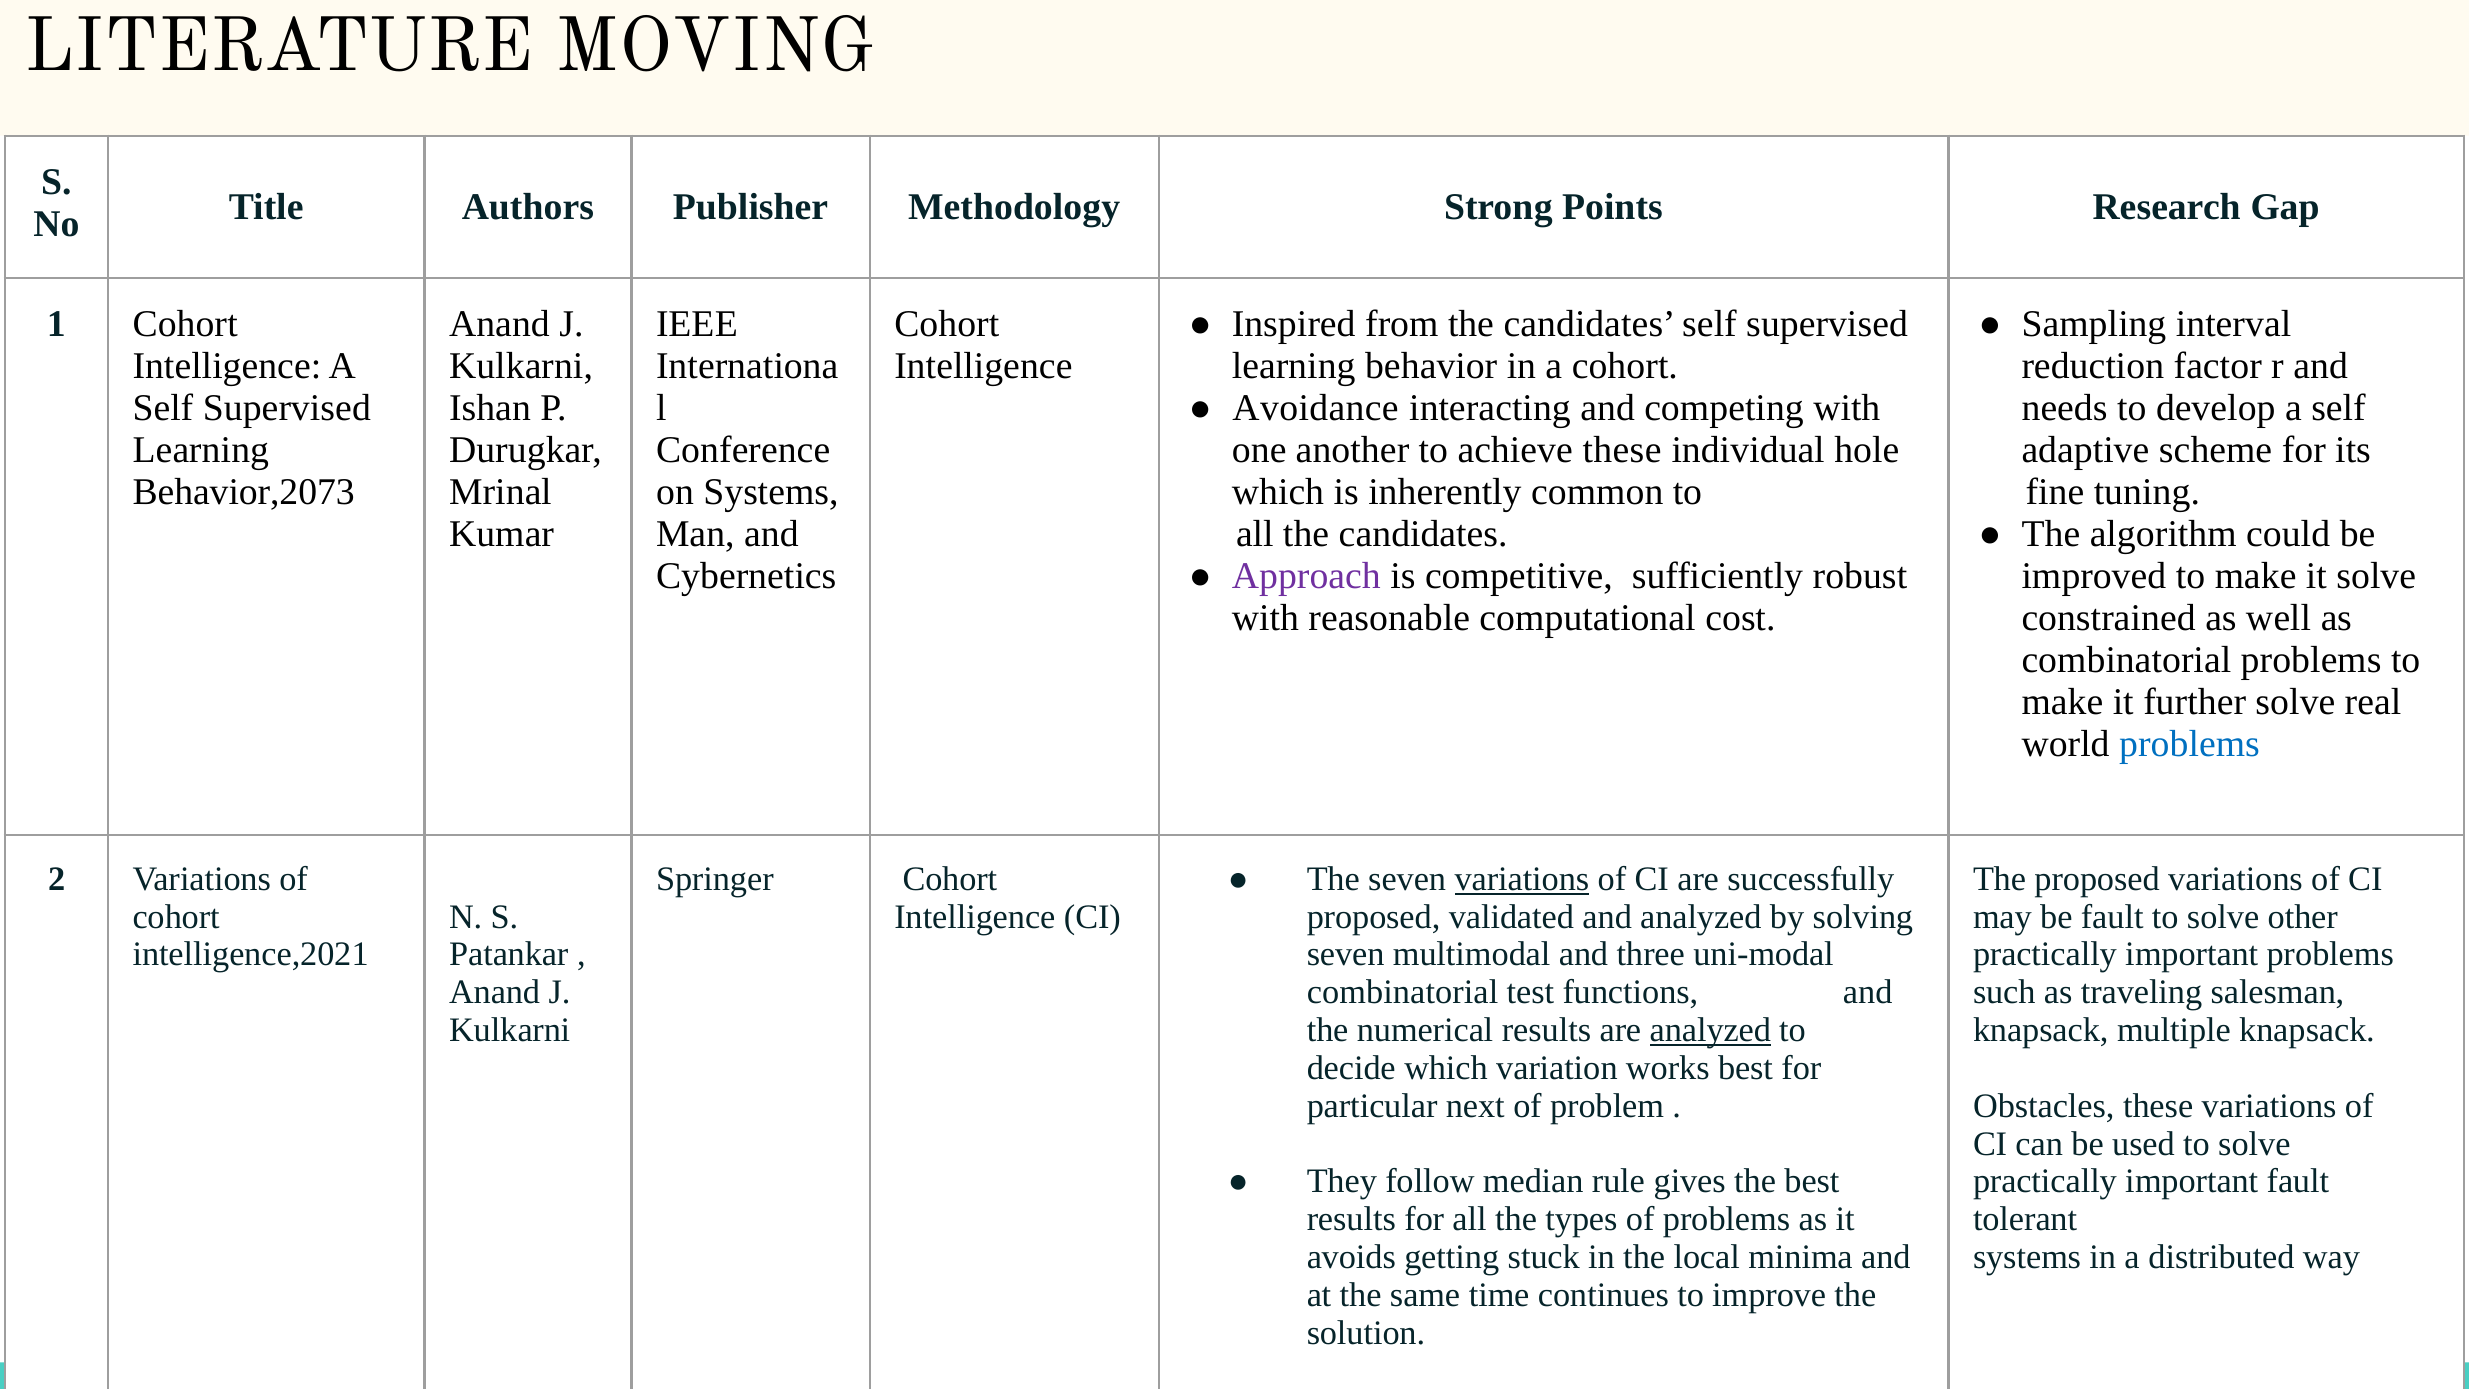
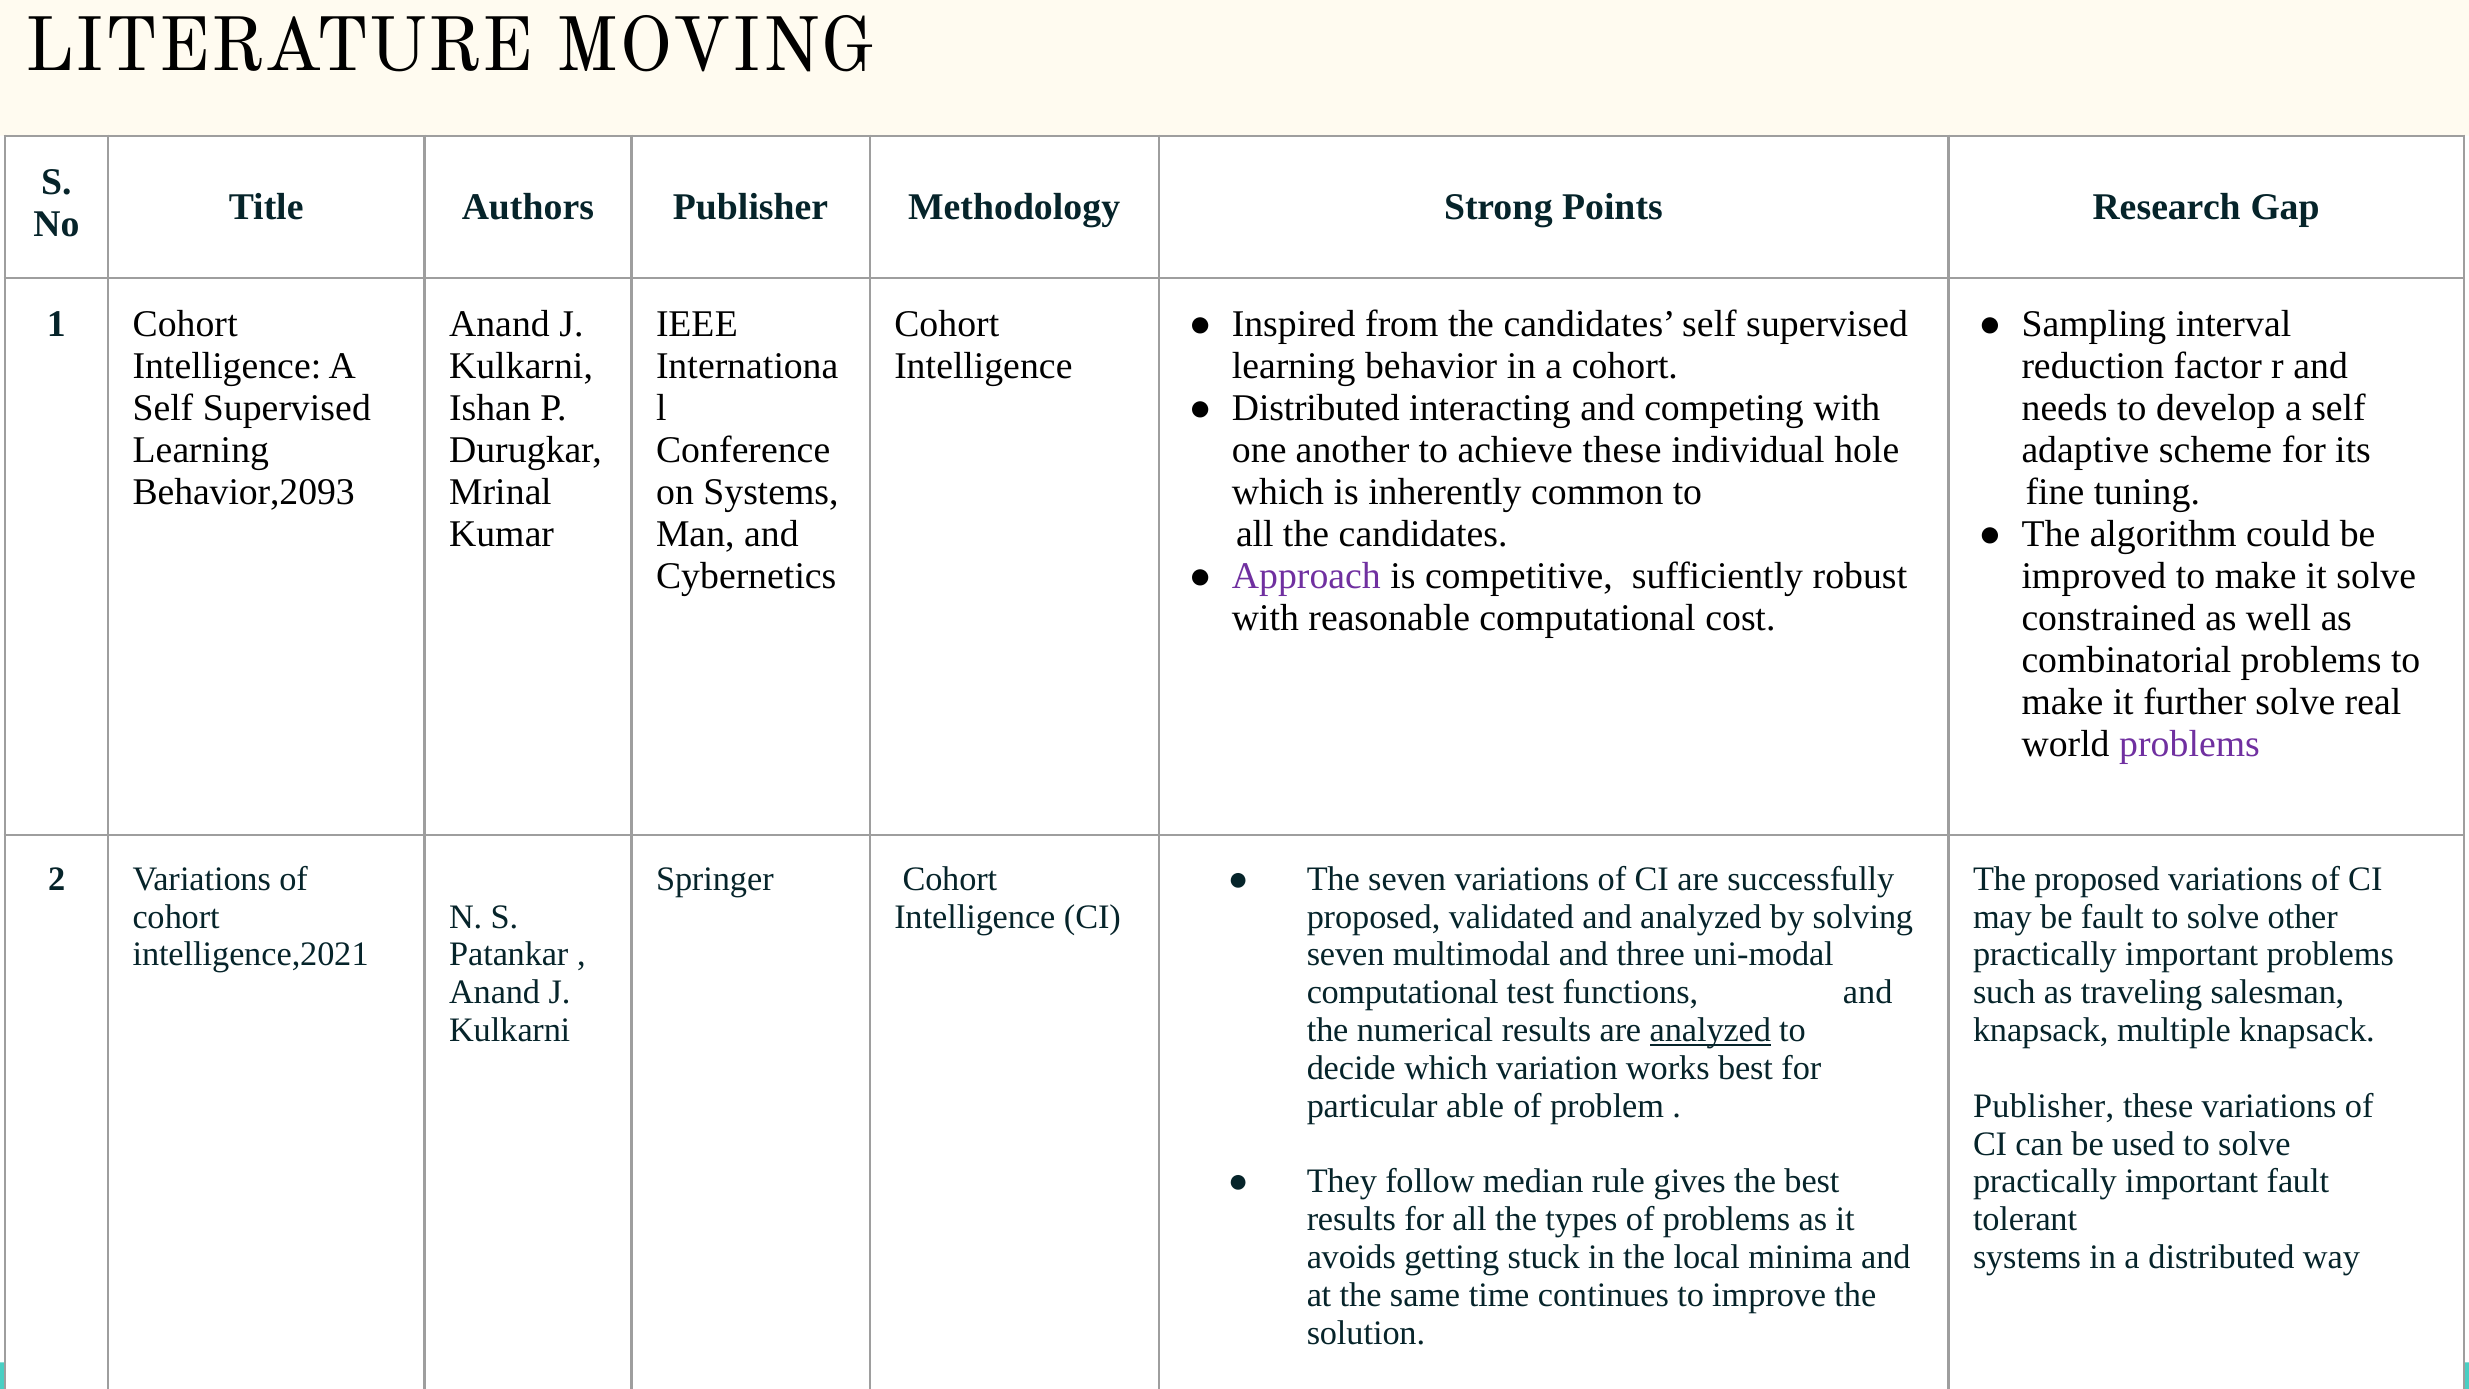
Avoidance: Avoidance -> Distributed (1316, 408)
Behavior,2073: Behavior,2073 -> Behavior,2093 (244, 492)
problems colour: blue -> purple (2189, 744)
variations underline: present -> none (1522, 879)
combinatorial: combinatorial -> computational (1403, 992)
next: next -> able (1475, 1106)
Obstacles: Obstacles -> Publisher (2044, 1106)
